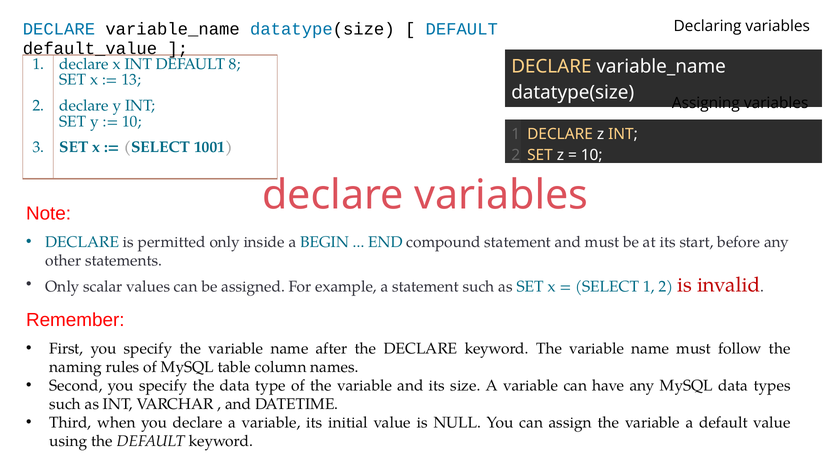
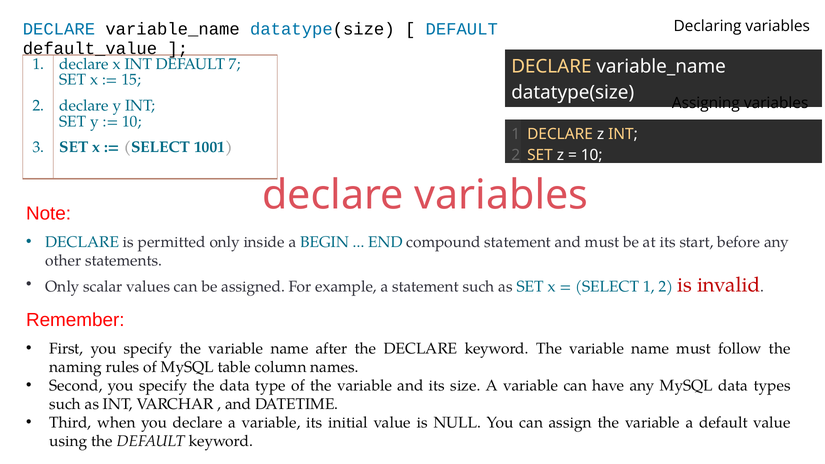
8: 8 -> 7 (235, 64)
13: 13 -> 15 (131, 80)
